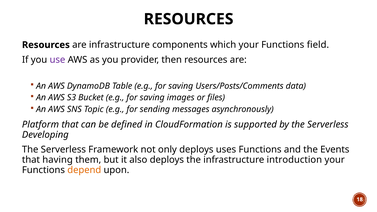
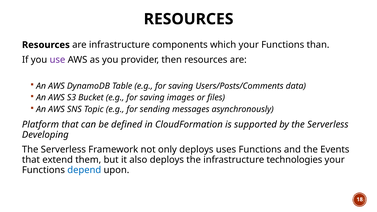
field: field -> than (318, 45)
having: having -> extend (58, 160)
introduction: introduction -> technologies (294, 160)
depend colour: orange -> blue (84, 170)
